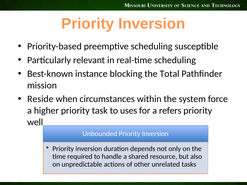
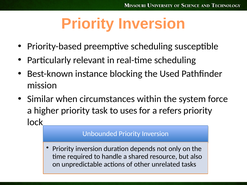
Total: Total -> Used (170, 74)
Reside: Reside -> Similar (40, 99)
well: well -> lock (35, 122)
